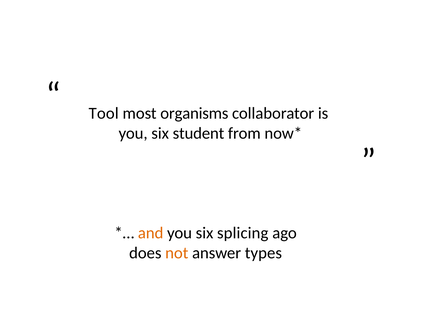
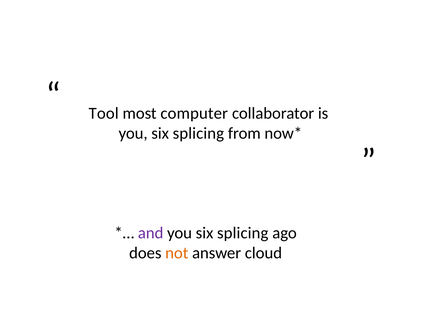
organisms: organisms -> computer (194, 113)
student: student -> splicing (198, 133)
and colour: orange -> purple (151, 233)
types: types -> cloud (263, 253)
